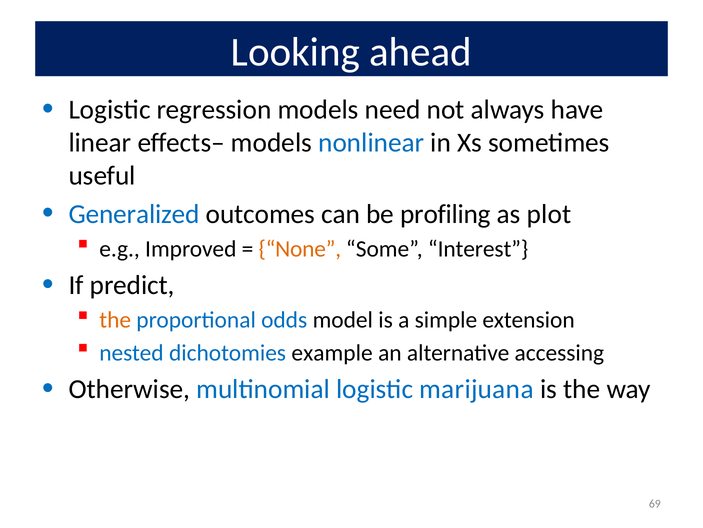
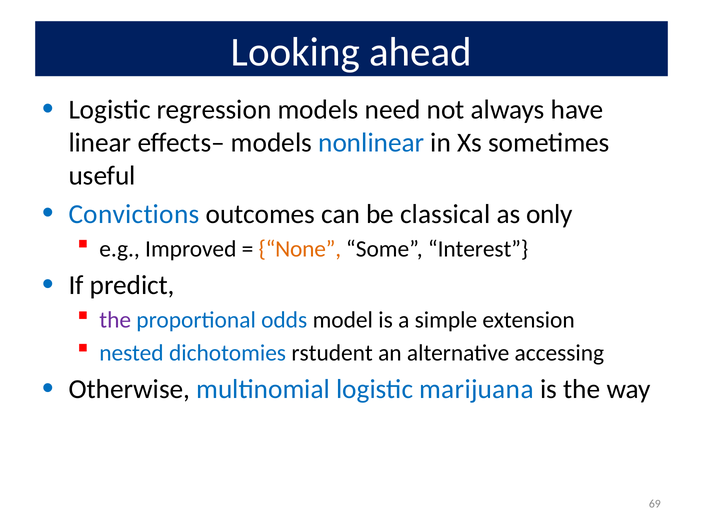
Generalized: Generalized -> Convictions (134, 214)
profiling: profiling -> classical (445, 214)
plot: plot -> only (549, 214)
the colour: orange -> purple (115, 320)
example: example -> rstudent (332, 352)
